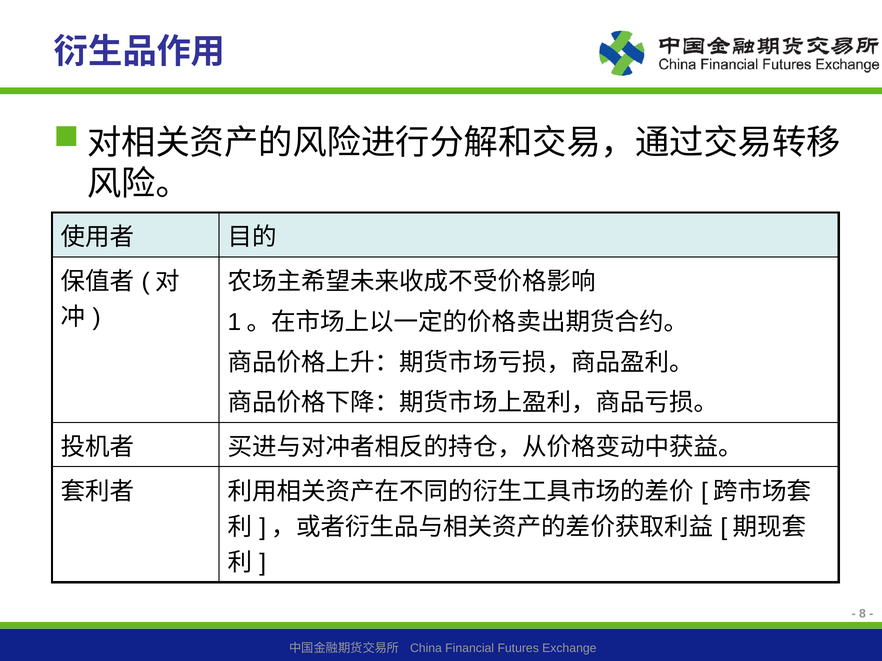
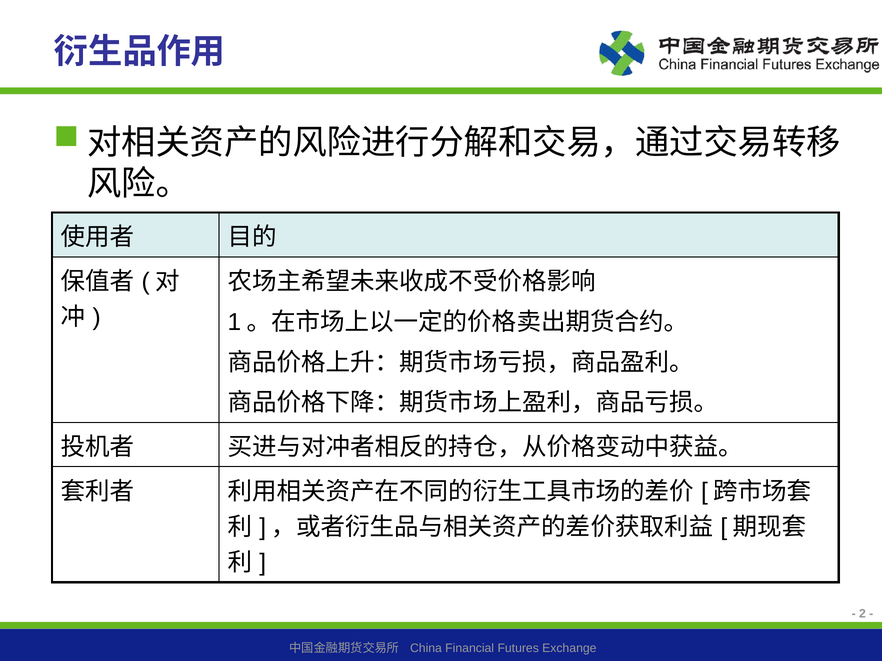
8: 8 -> 2 (862, 614)
